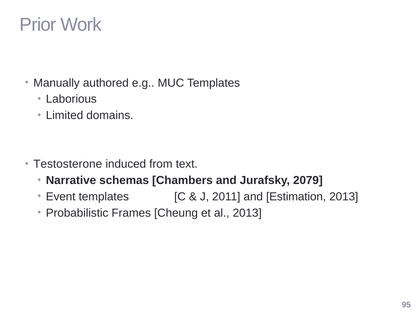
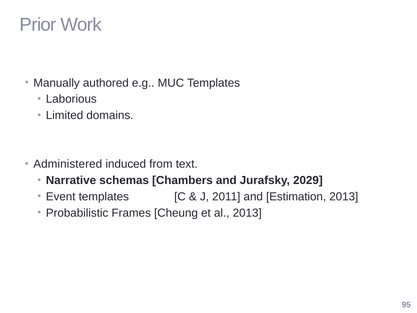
Testosterone: Testosterone -> Administered (68, 164)
2079: 2079 -> 2029 (308, 180)
